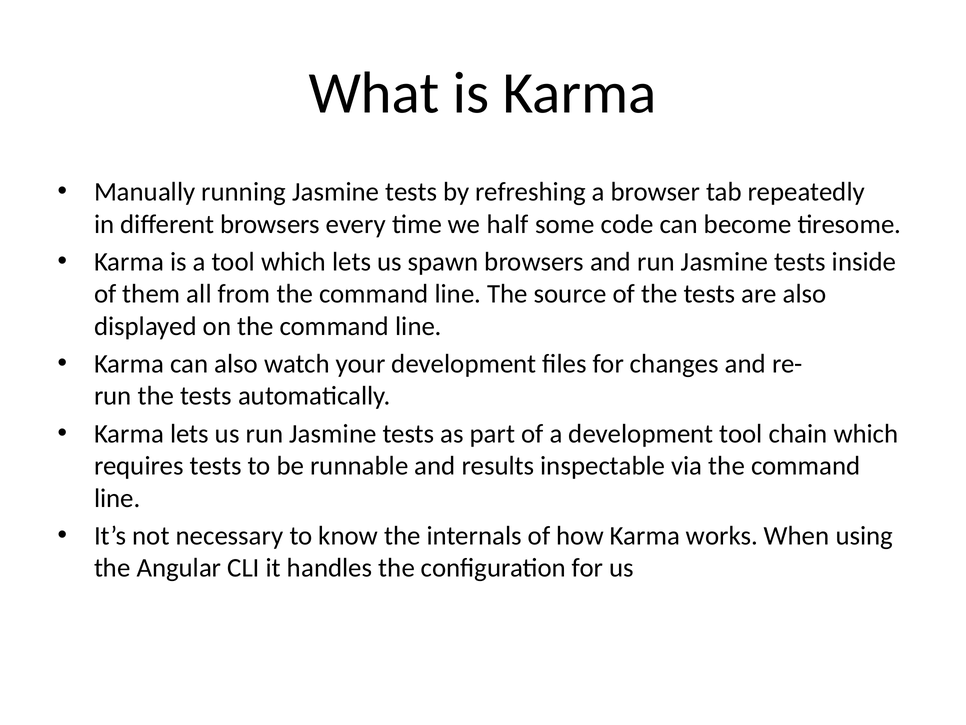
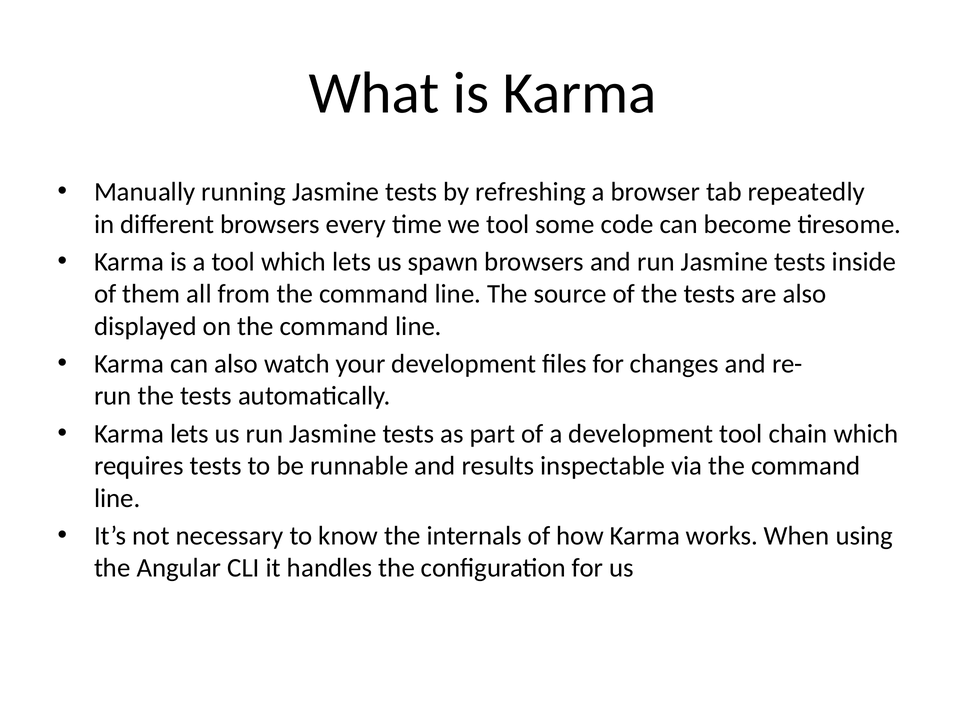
we half: half -> tool (508, 224)
